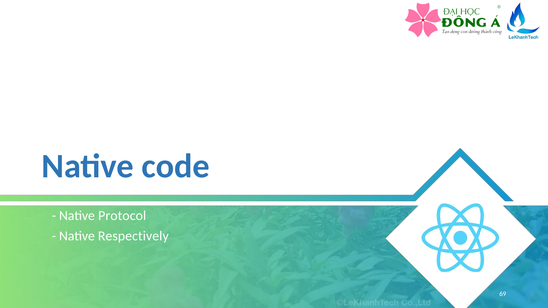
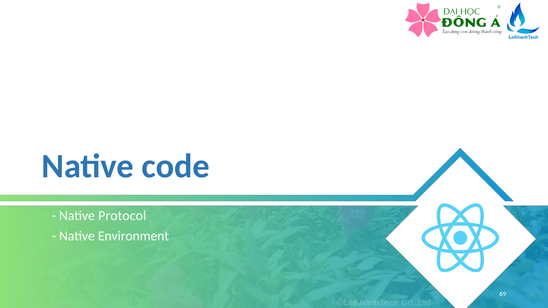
Respectively: Respectively -> Environment (133, 236)
